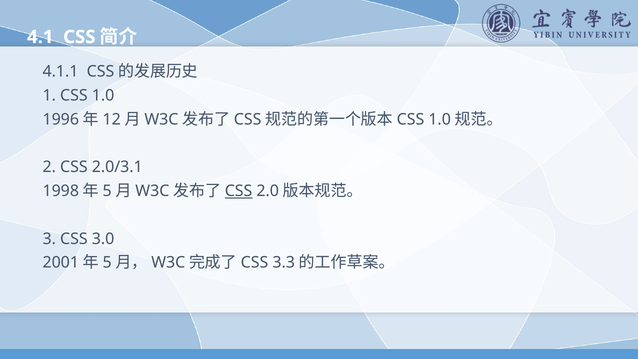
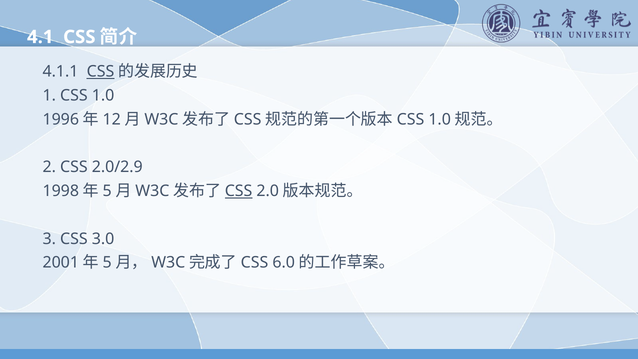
CSS underline: none -> present (100, 72)
2.0/3.1: 2.0/3.1 -> 2.0/2.9 (117, 167)
3.3: 3.3 -> 6.0 (284, 263)
